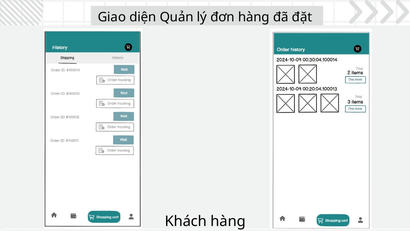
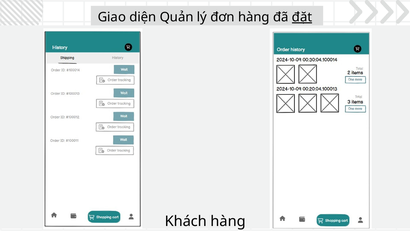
đặt underline: none -> present (302, 17)
